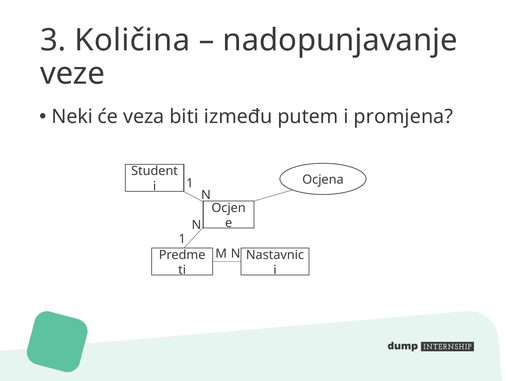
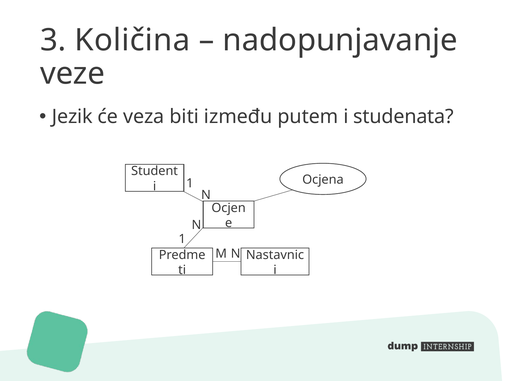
Neki: Neki -> Jezik (72, 117)
promjena: promjena -> studenata (403, 117)
